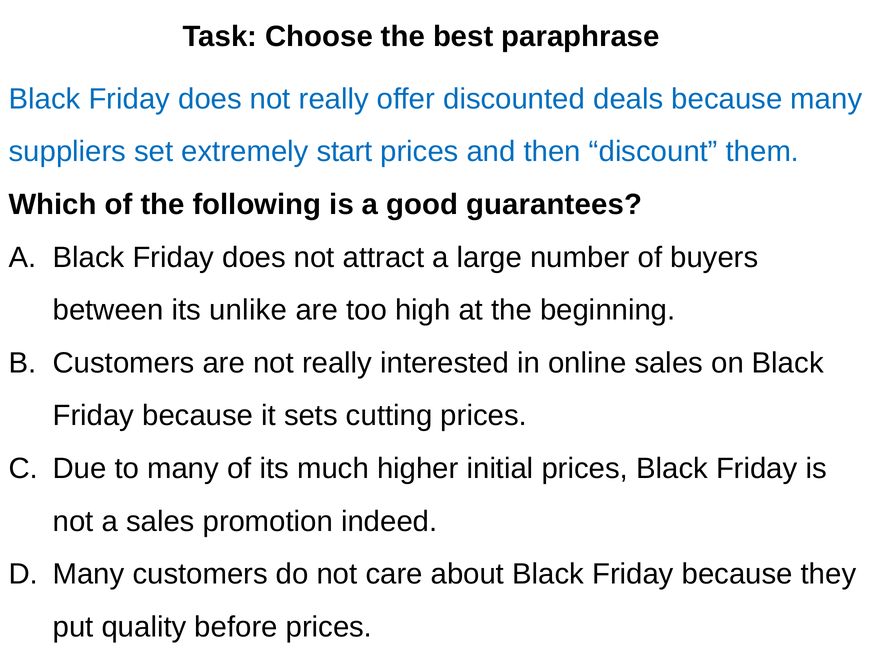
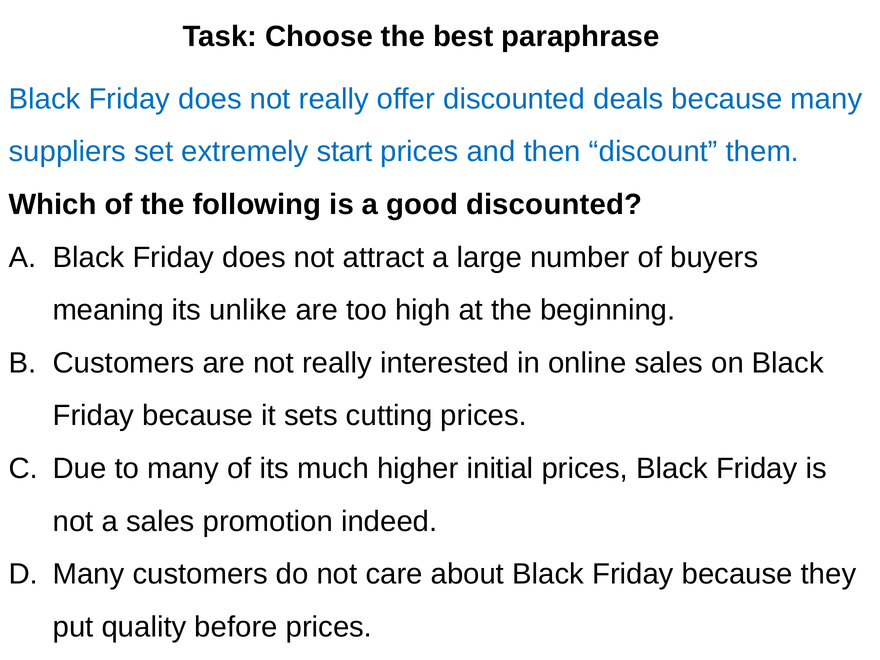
good guarantees: guarantees -> discounted (554, 205)
between: between -> meaning (108, 310)
